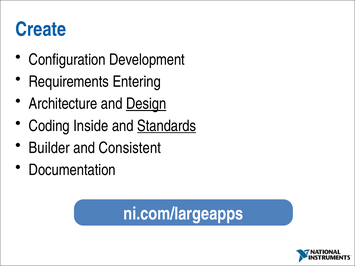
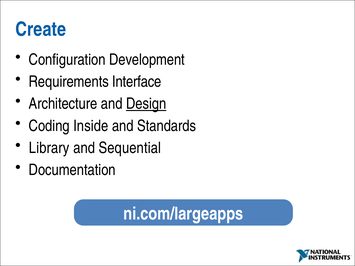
Entering: Entering -> Interface (137, 82)
Standards underline: present -> none (167, 126)
Builder: Builder -> Library (49, 148)
Consistent: Consistent -> Sequential (130, 148)
